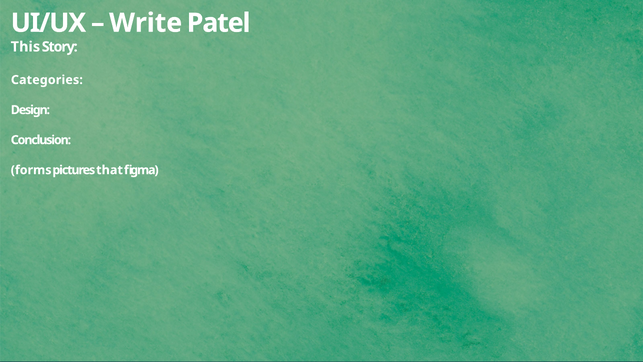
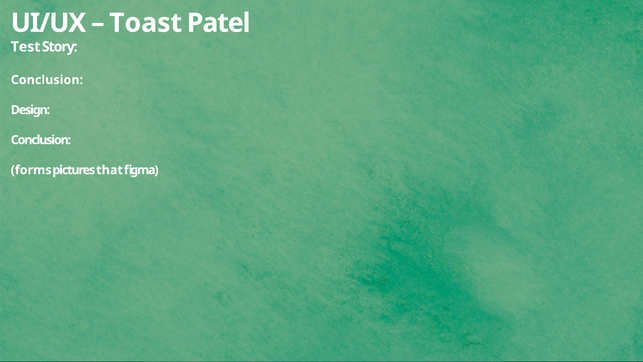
Write: Write -> Toast (146, 23)
This: This -> Test (26, 47)
Categories: Categories -> Conclusion (47, 80)
